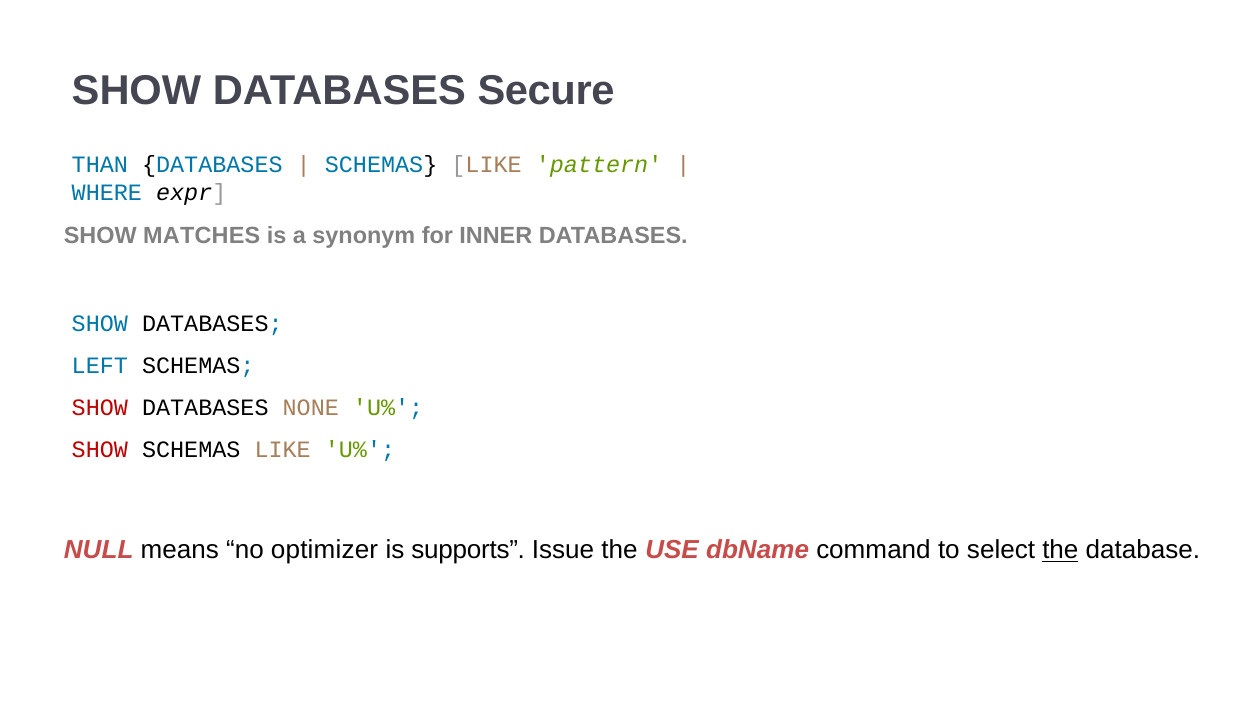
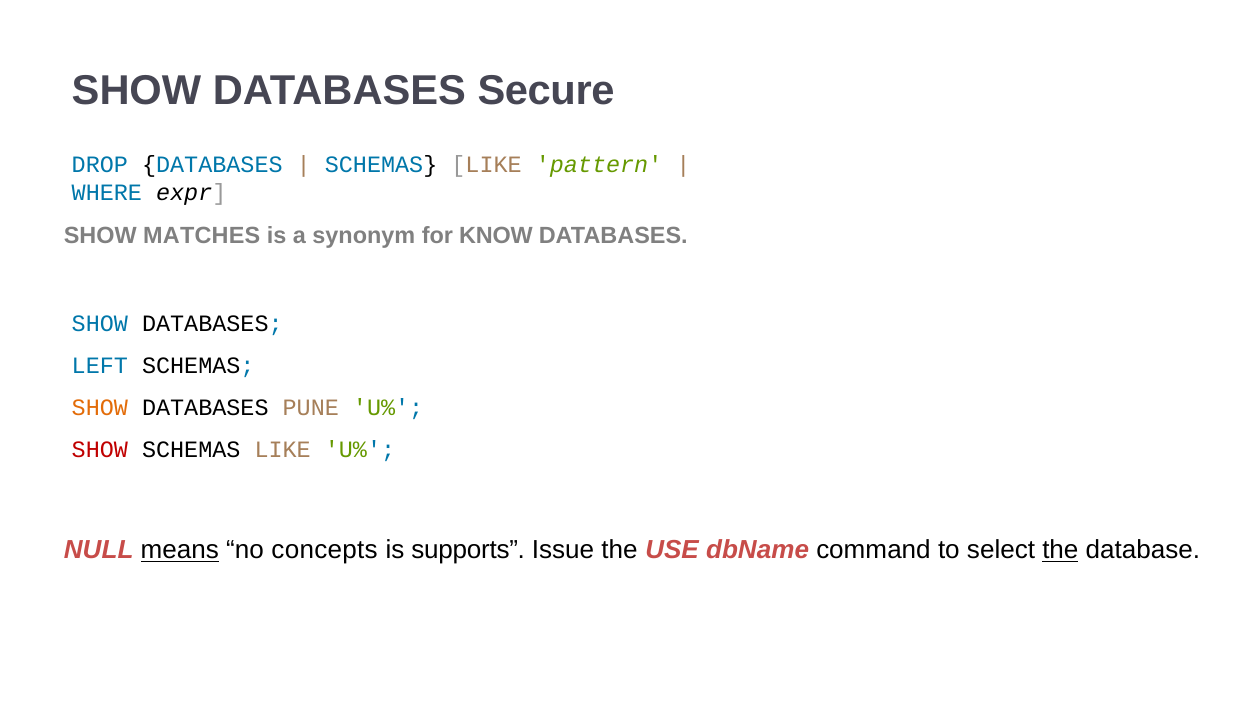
THAN: THAN -> DROP (100, 165)
INNER: INNER -> KNOW (496, 236)
SHOW colour: red -> orange (100, 408)
NONE: NONE -> PUNE (311, 408)
means underline: none -> present (180, 550)
optimizer: optimizer -> concepts (325, 550)
